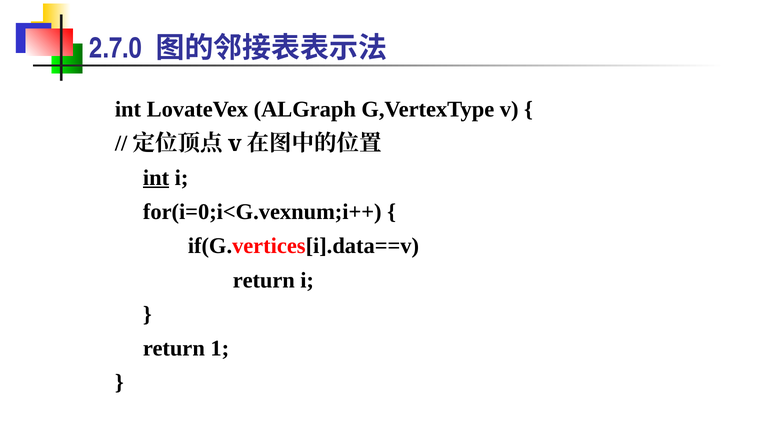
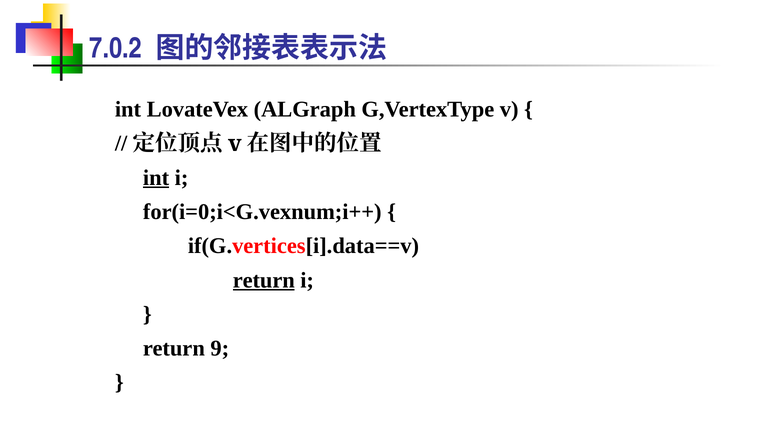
2.7.0: 2.7.0 -> 7.0.2 (116, 48)
return underline: none -> present (264, 281)
1: 1 -> 9 (220, 349)
